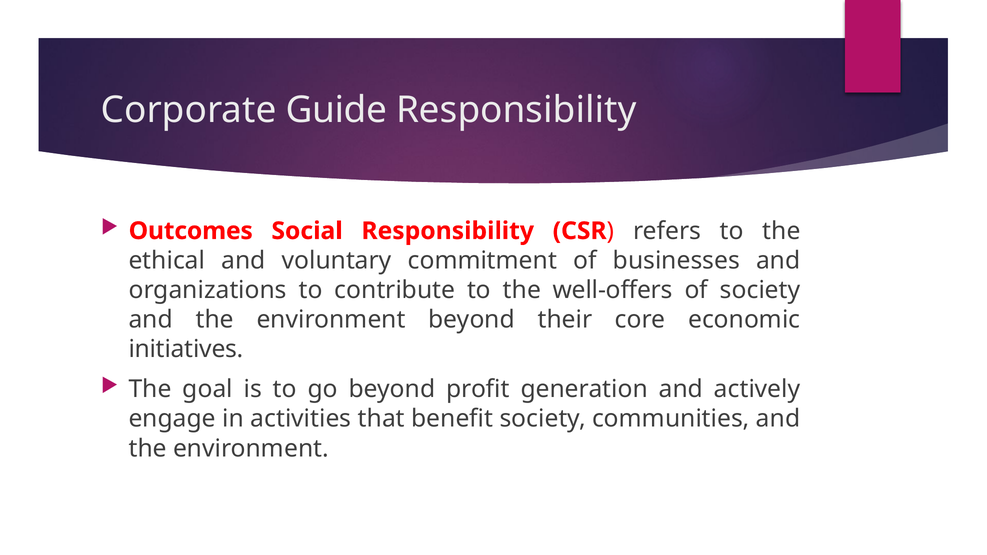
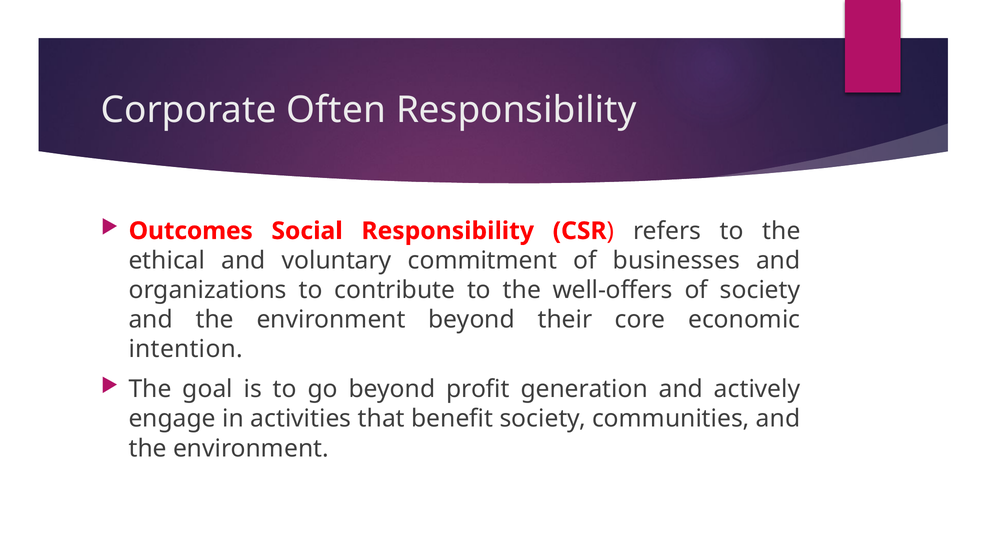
Guide: Guide -> Often (336, 110)
initiatives: initiatives -> intention (186, 349)
